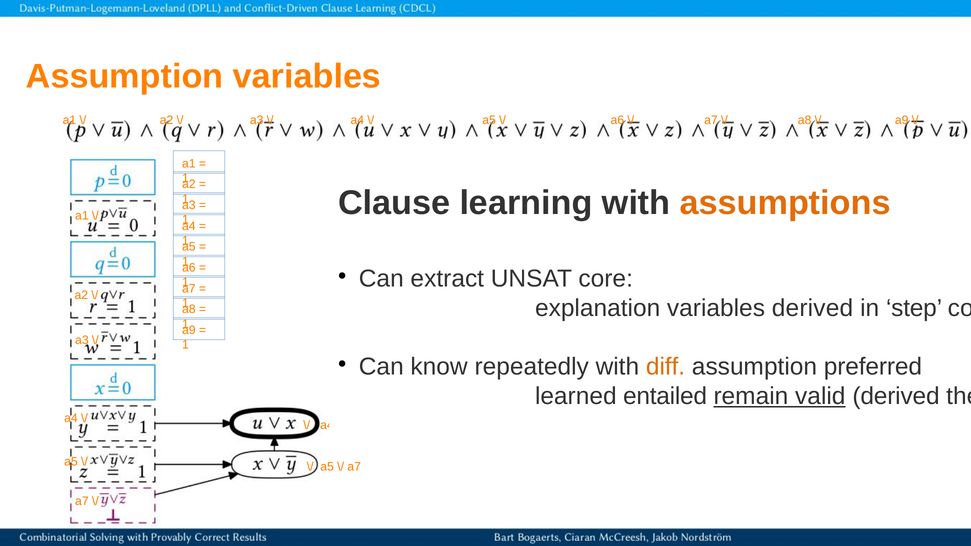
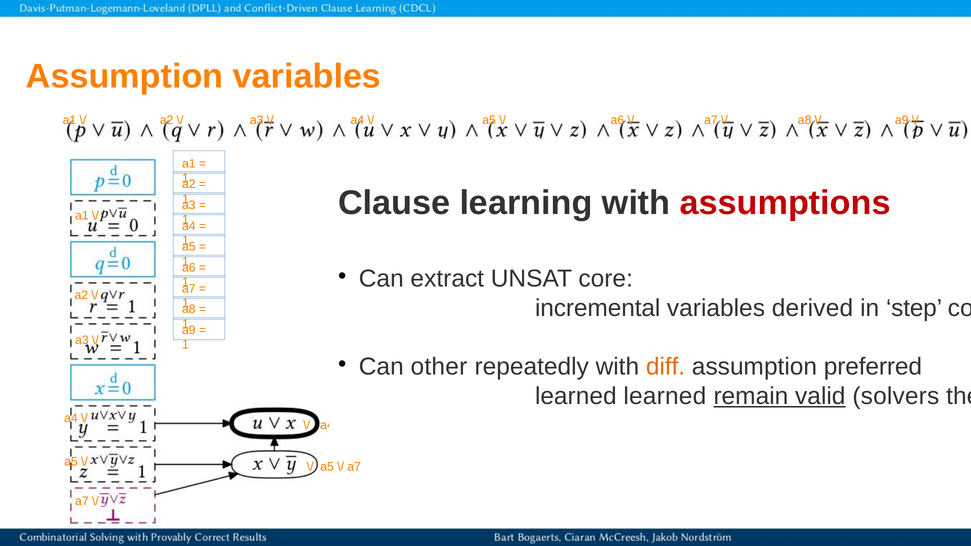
assumptions colour: orange -> red (785, 203)
explanation: explanation -> incremental (598, 308)
know: know -> other (439, 367)
learned entailed: entailed -> learned (665, 396)
valid derived: derived -> solvers (896, 396)
